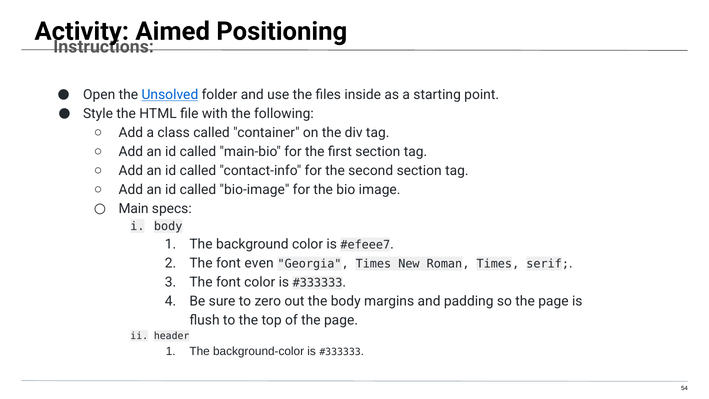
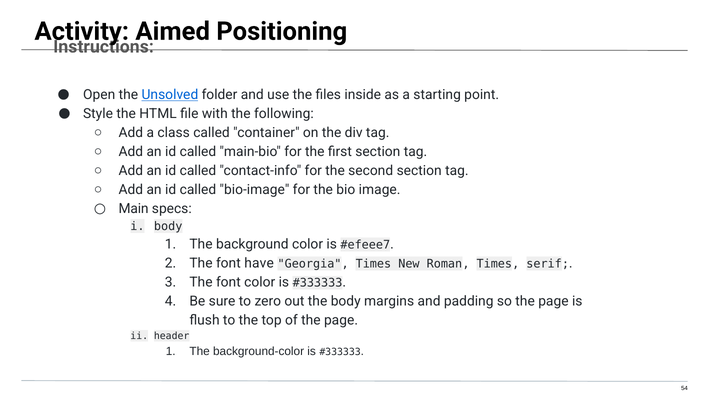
even: even -> have (259, 263)
